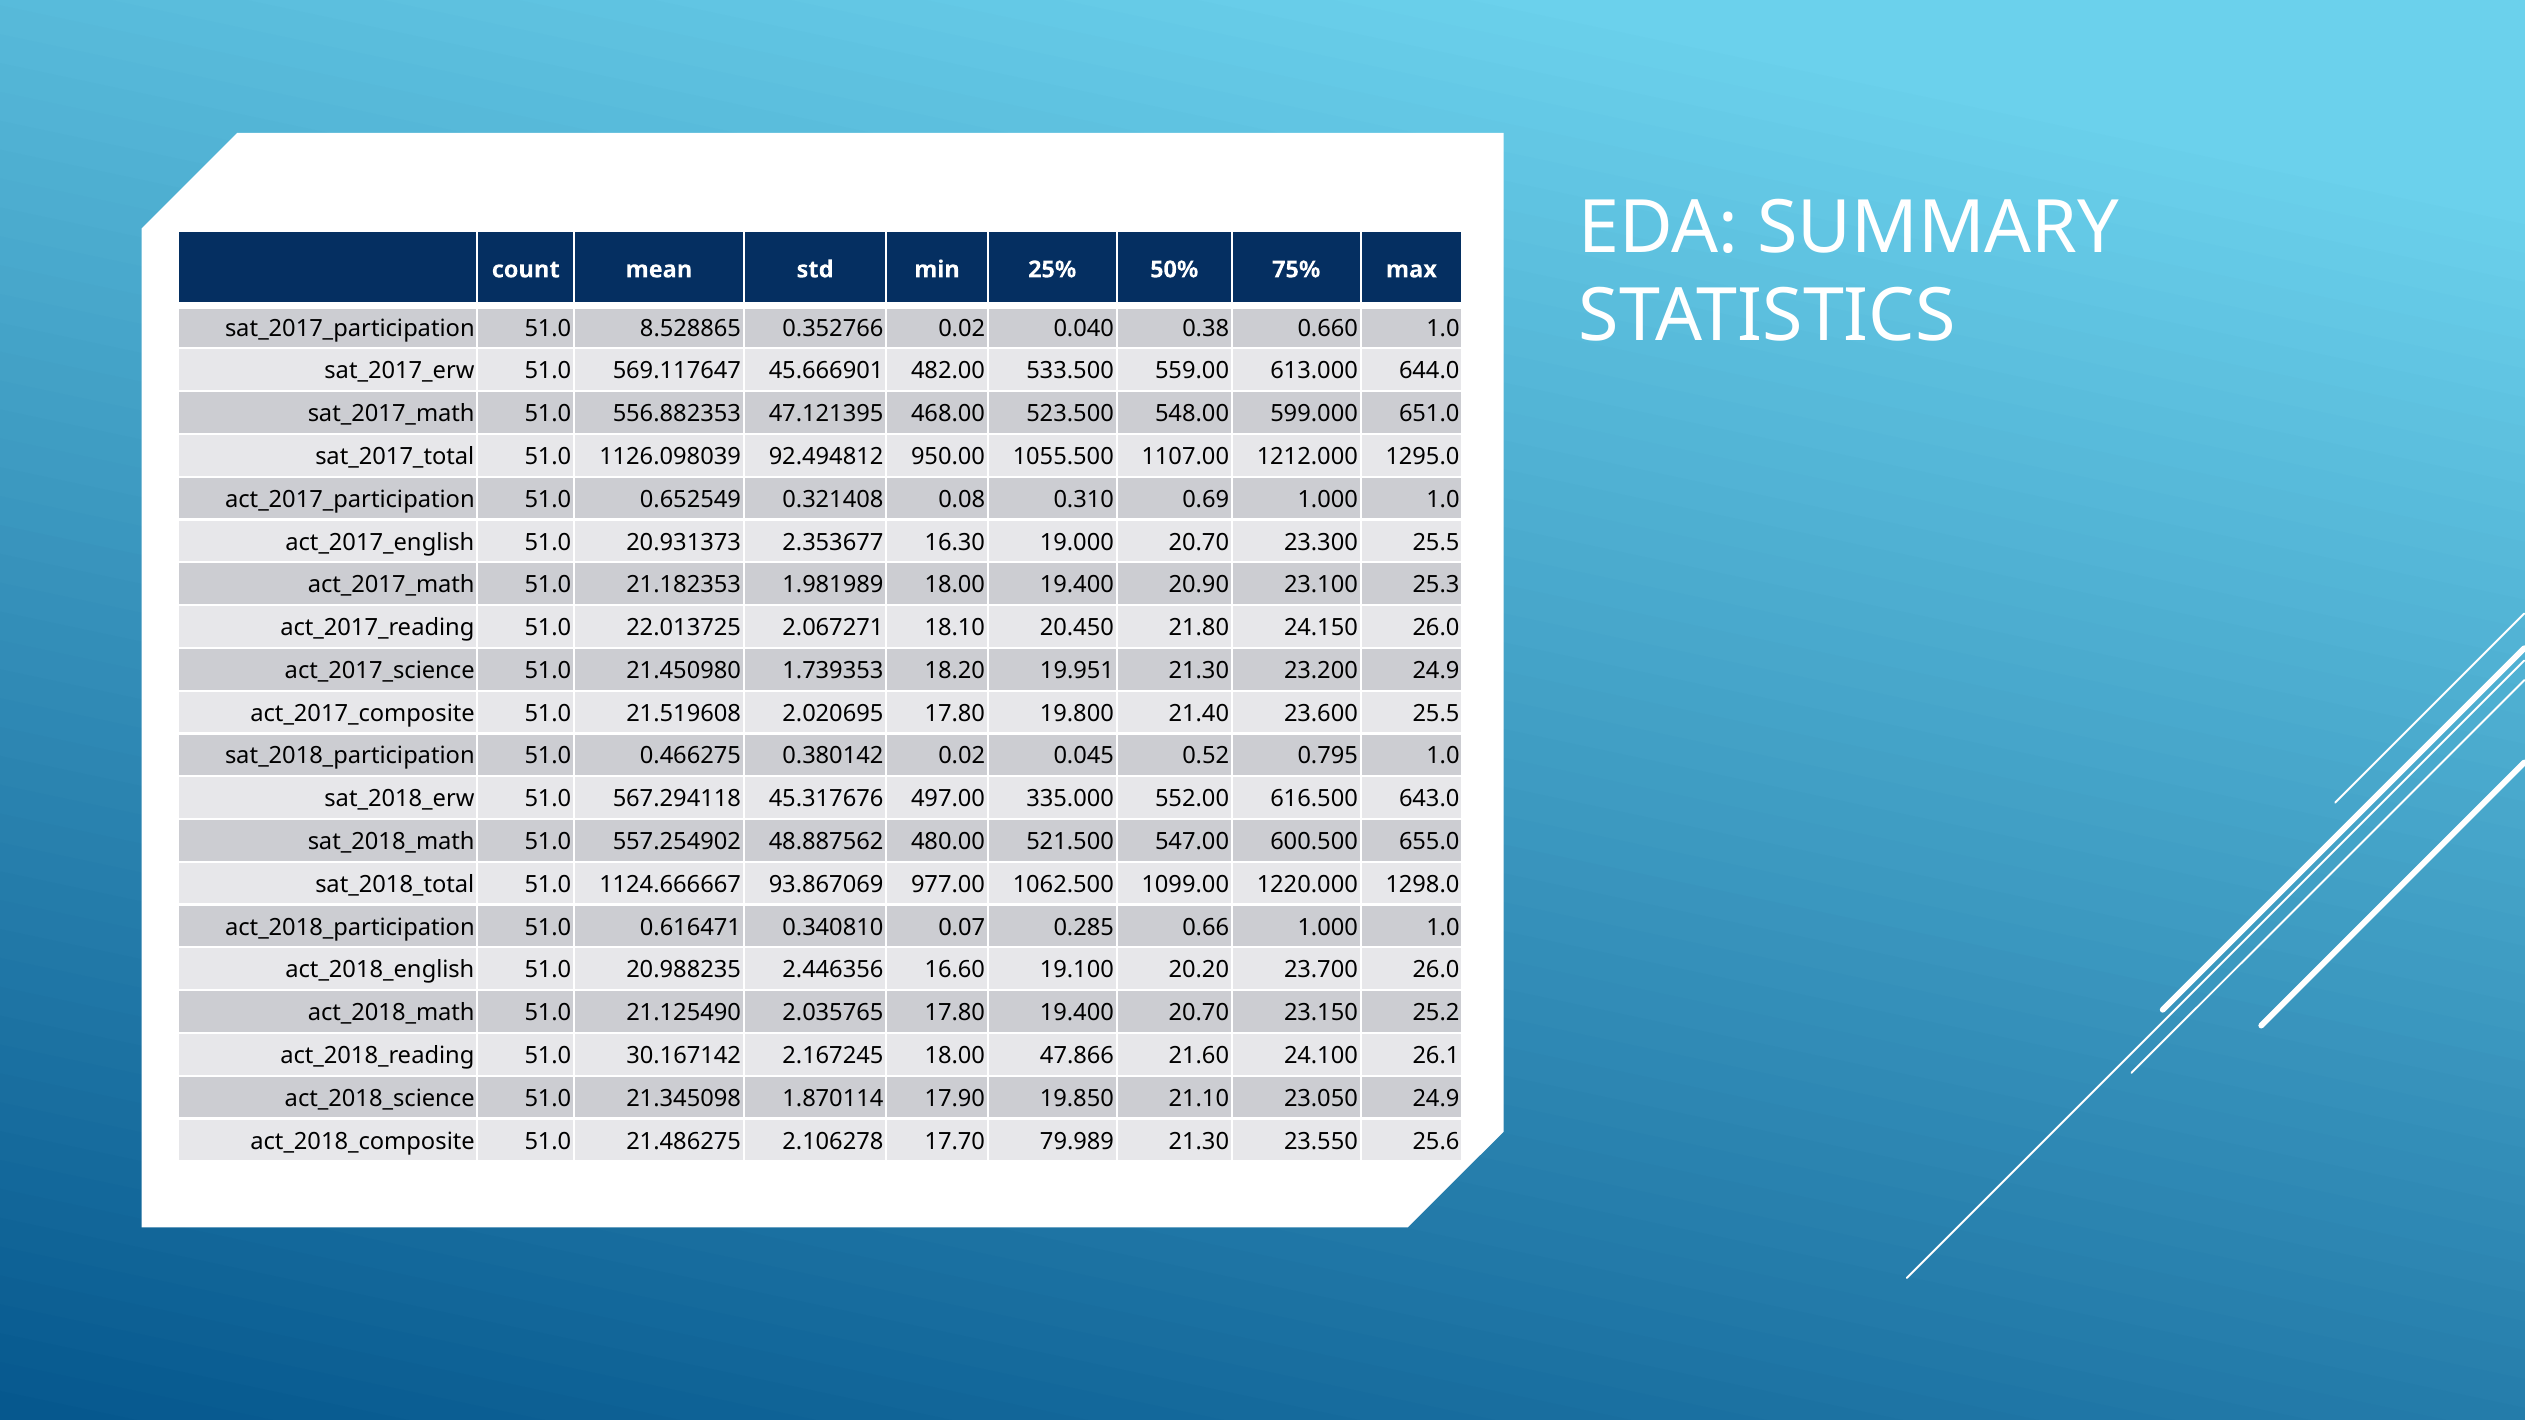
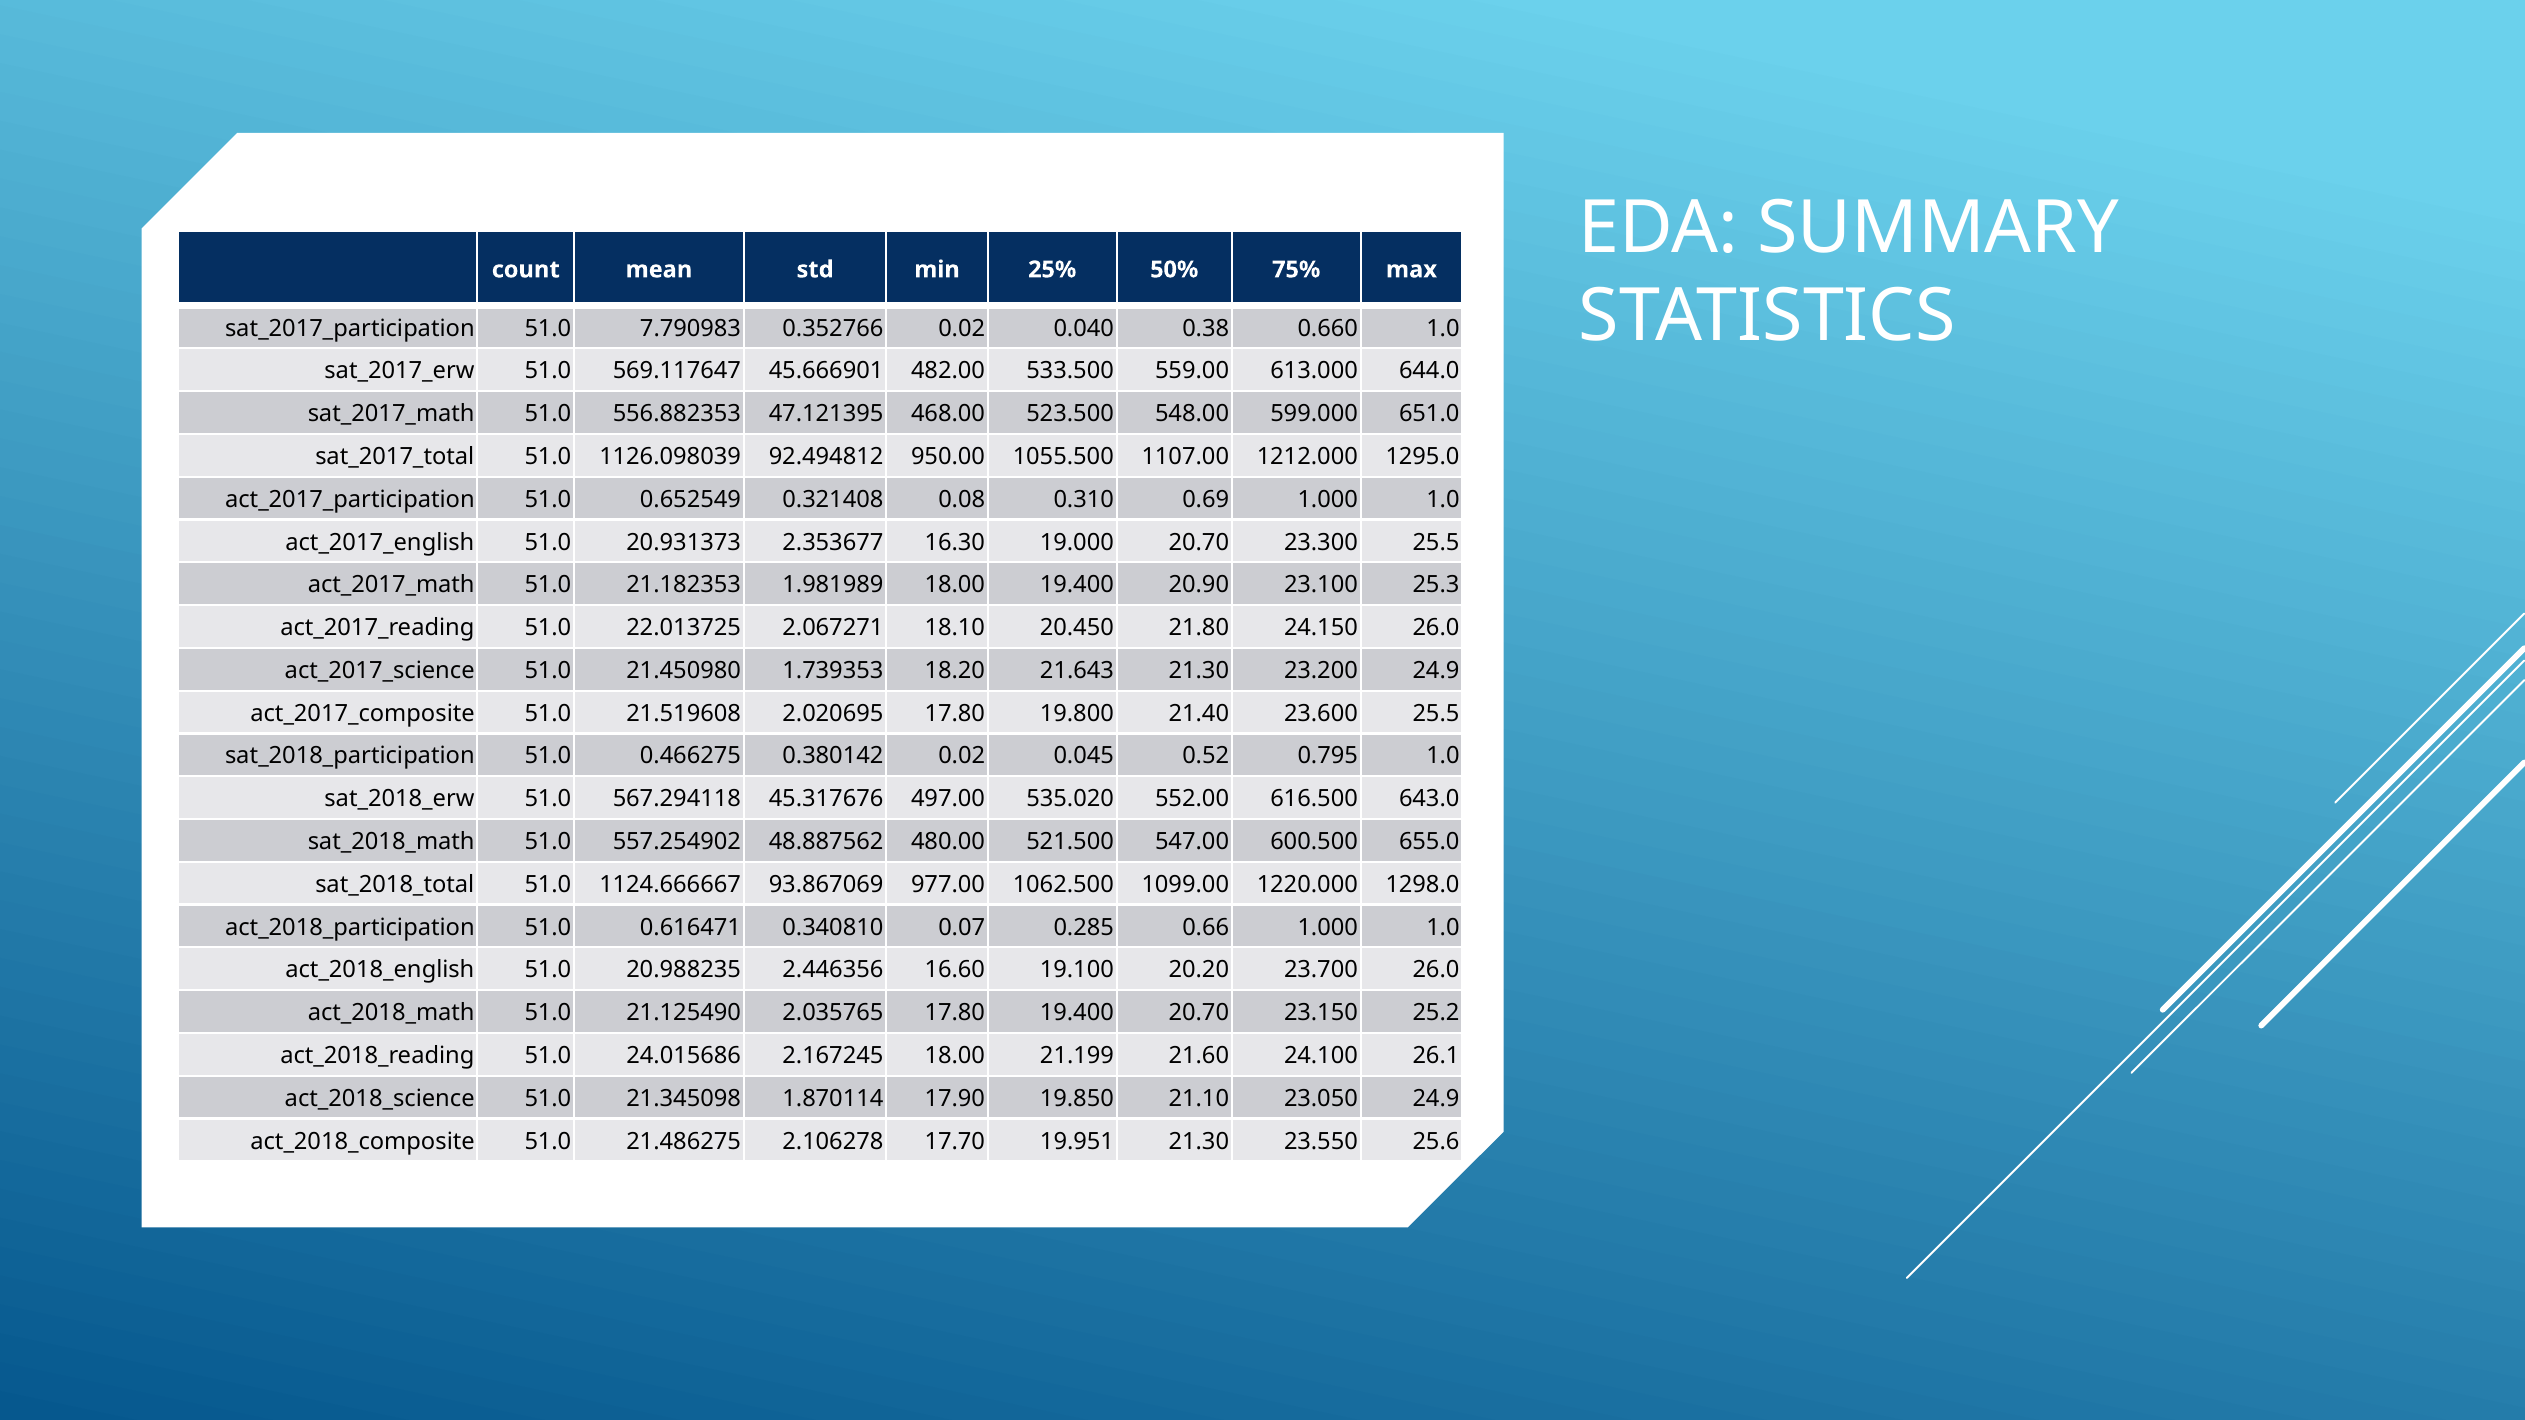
8.528865: 8.528865 -> 7.790983 (691, 328)
19.951: 19.951 -> 21.643 (1077, 671)
335.000: 335.000 -> 535.020 (1070, 799)
30.167142: 30.167142 -> 24.015686 (684, 1056)
47.866: 47.866 -> 21.199 (1077, 1056)
79.989: 79.989 -> 19.951 (1077, 1141)
